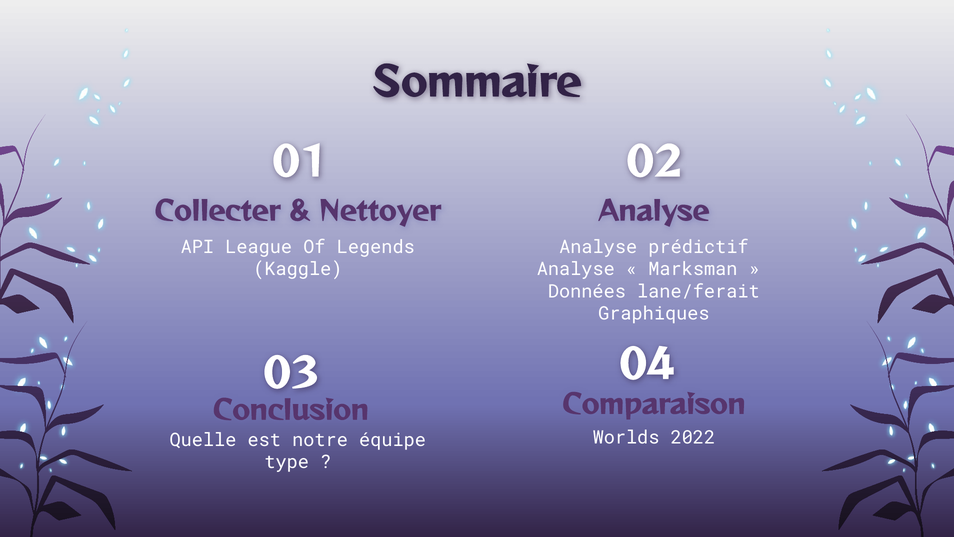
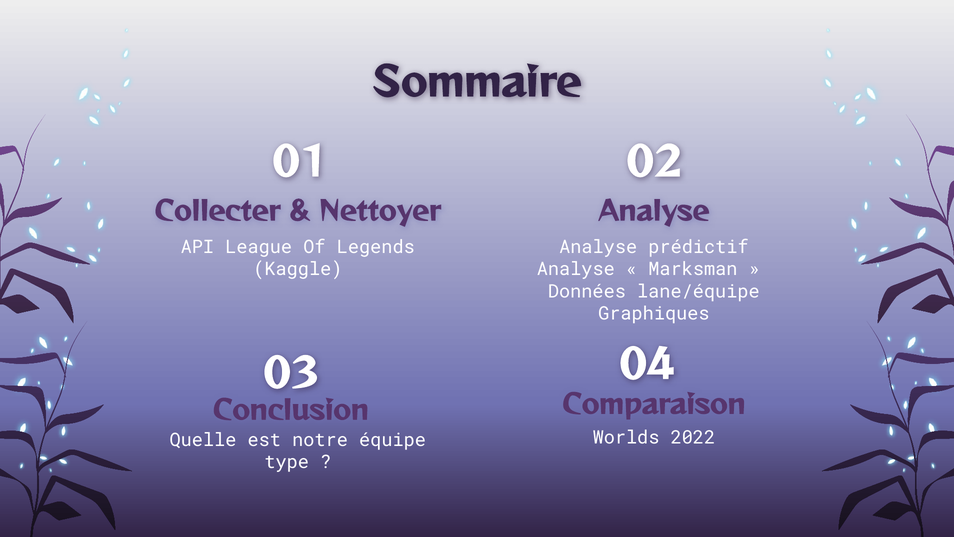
lane/ferait: lane/ferait -> lane/équipe (698, 291)
